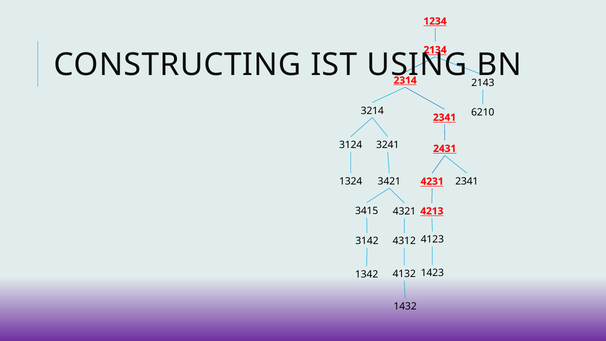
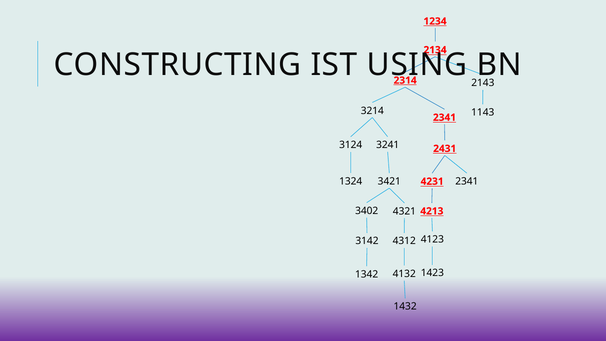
6210: 6210 -> 1143 (483, 113)
3415: 3415 -> 3402 (367, 211)
